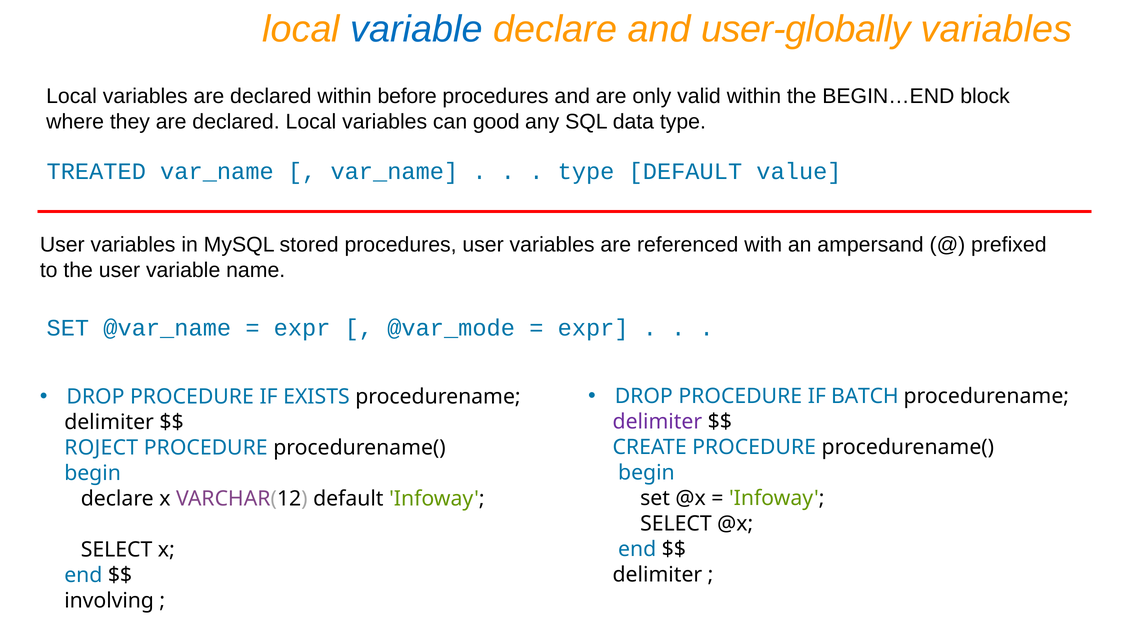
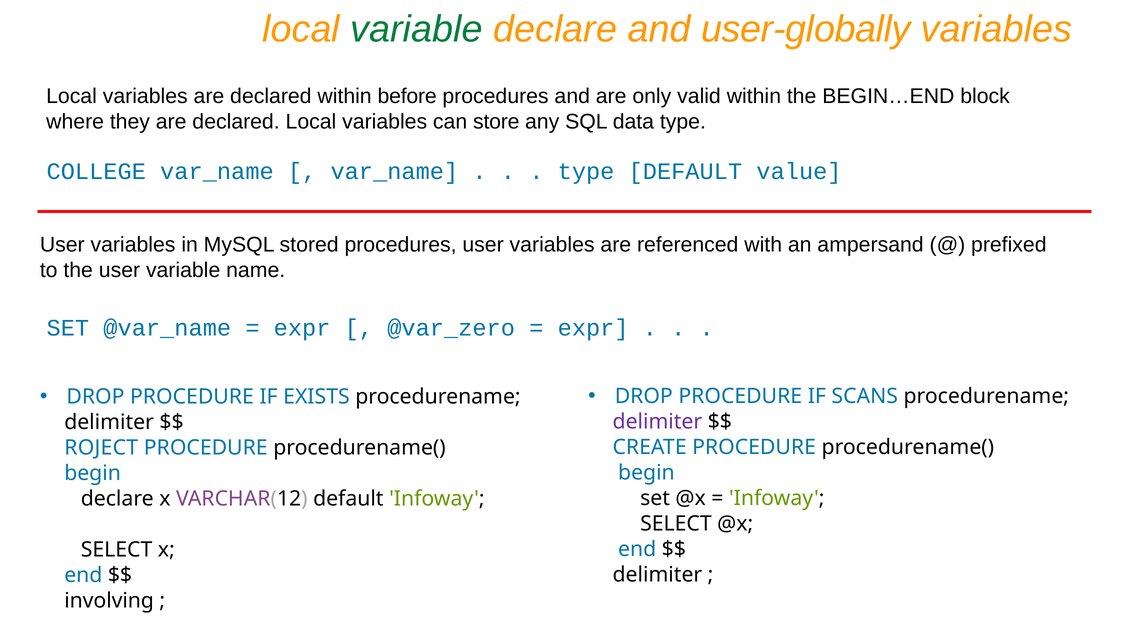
variable colour: blue -> green (417, 29)
good: good -> store (496, 122)
TREATED: TREATED -> COLLEGE (96, 171)
@var_mode: @var_mode -> @var_zero (451, 328)
BATCH: BATCH -> SCANS (865, 397)
